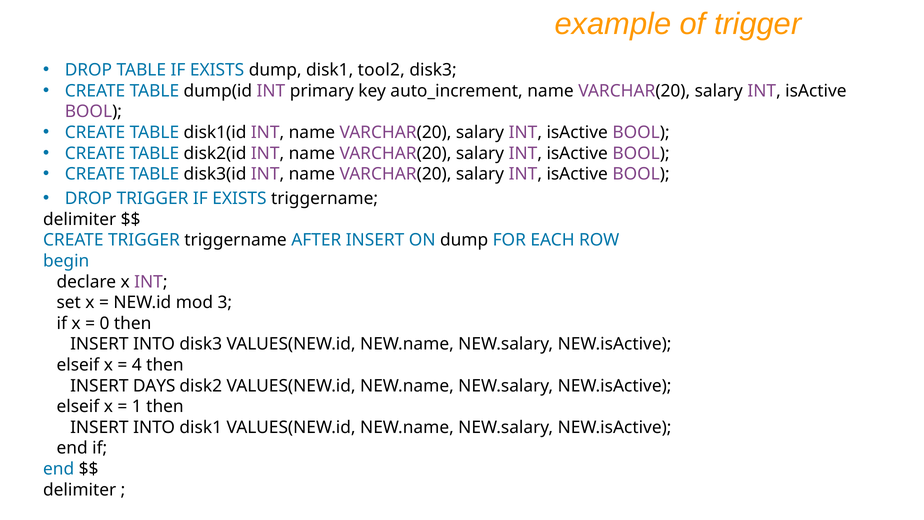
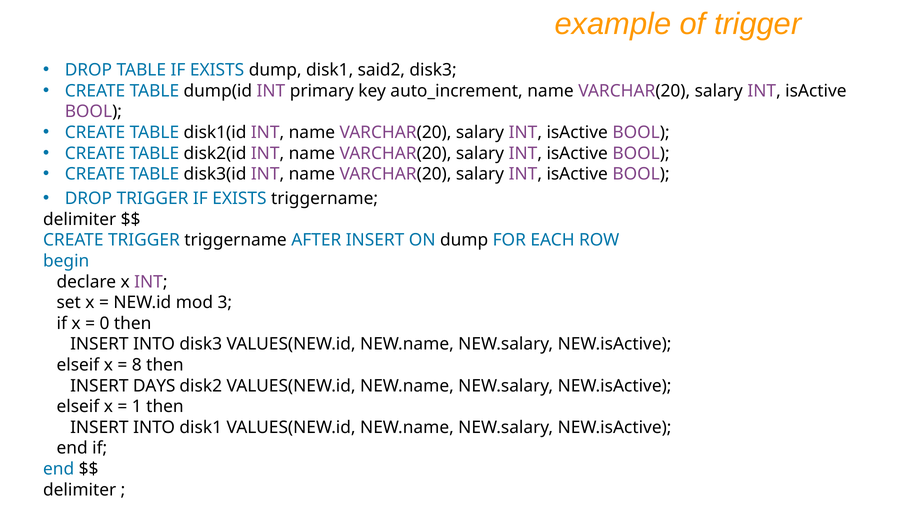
tool2: tool2 -> said2 (381, 70)
4: 4 -> 8 (137, 365)
